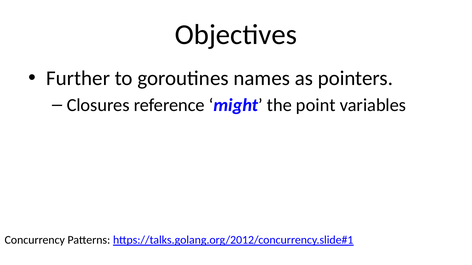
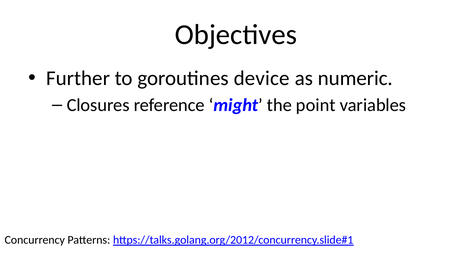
names: names -> device (262, 78)
pointers: pointers -> numeric (355, 78)
